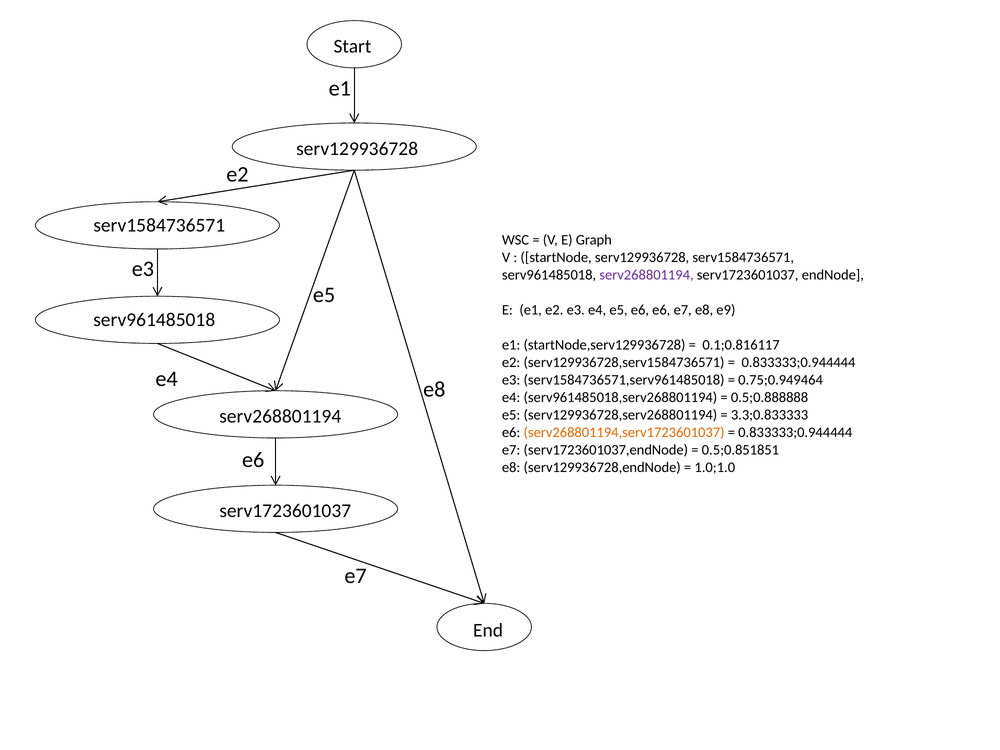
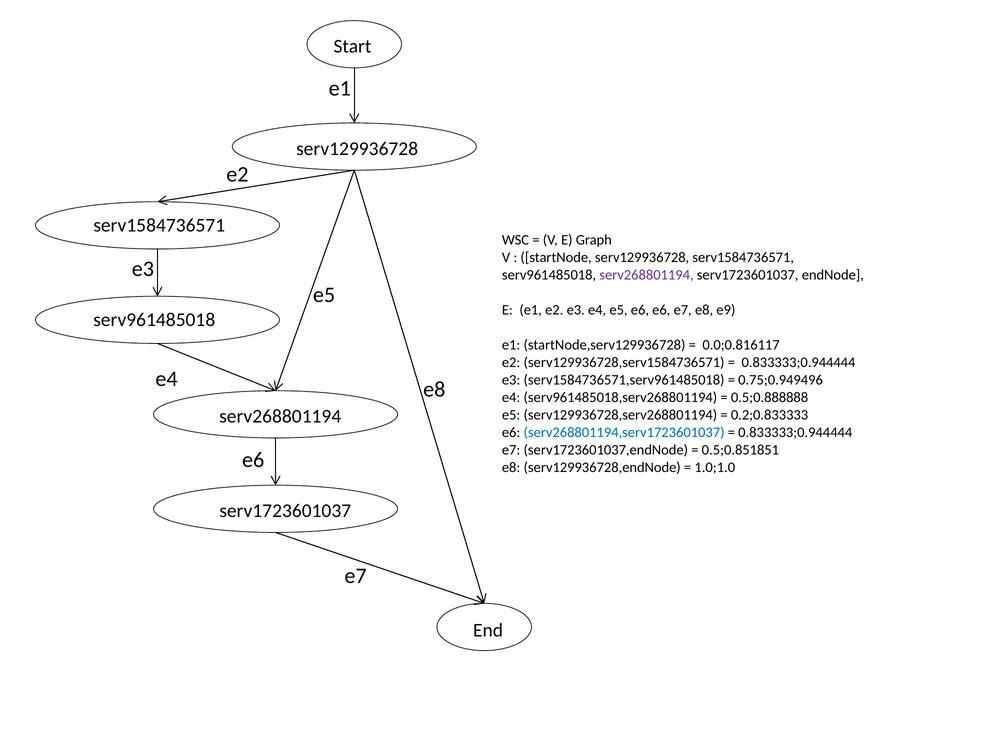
0.1;0.816117: 0.1;0.816117 -> 0.0;0.816117 (741, 345)
0.75;0.949464: 0.75;0.949464 -> 0.75;0.949496 (781, 380)
3.3;0.833333: 3.3;0.833333 -> 0.2;0.833333 (770, 415)
serv268801194,serv1723601037 colour: orange -> blue (624, 432)
